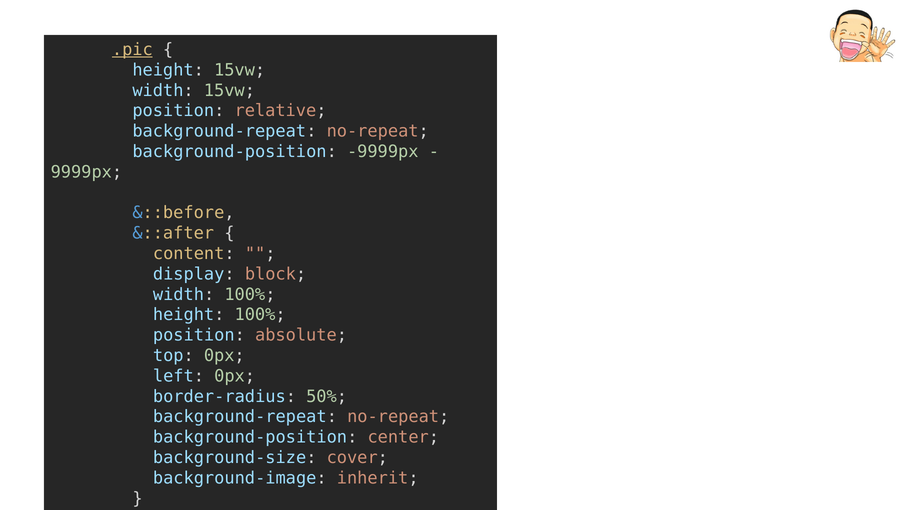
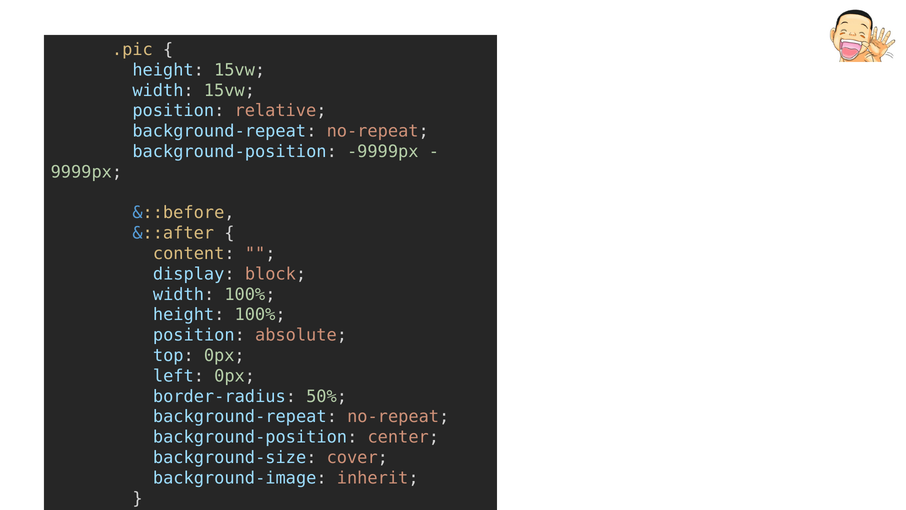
.pic underline: present -> none (132, 50)
